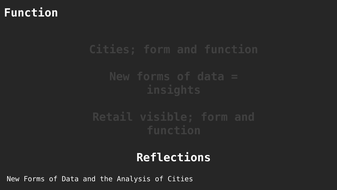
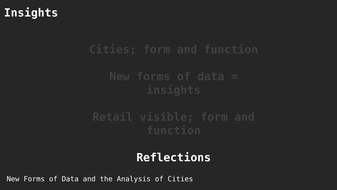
Function: Function -> Insights (31, 13)
